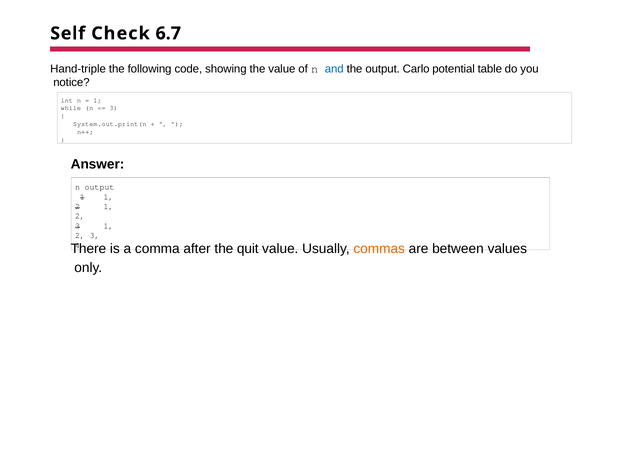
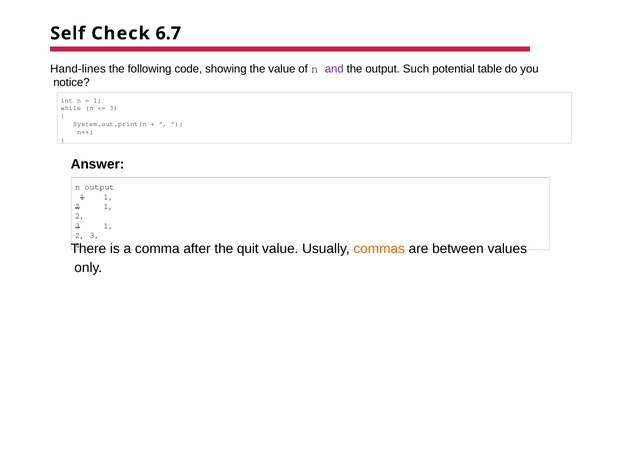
Hand-triple: Hand-triple -> Hand-lines (78, 69)
and colour: blue -> purple (334, 69)
Carlo: Carlo -> Such (416, 69)
